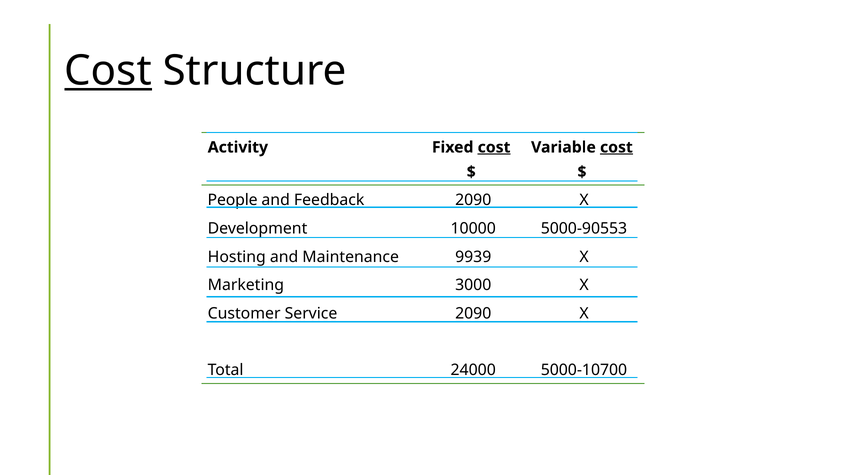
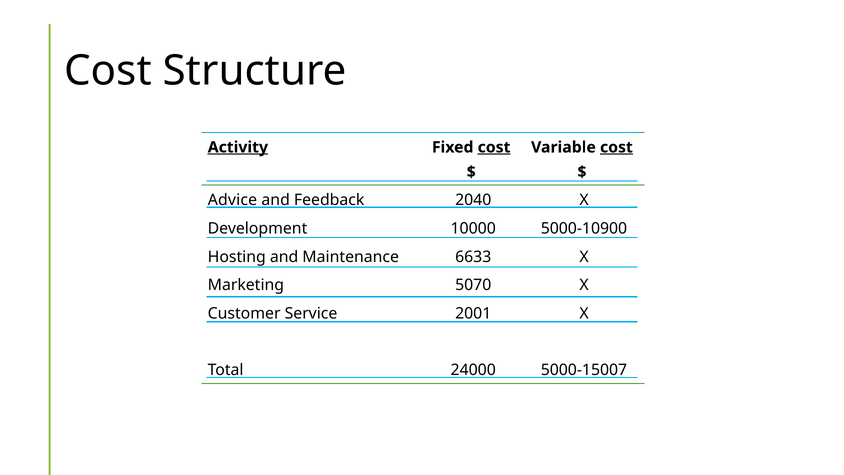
Cost underline: present -> none (108, 71)
Activity underline: none -> present (238, 147)
People: People -> Advice (232, 200)
Feedback 2090: 2090 -> 2040 (473, 200)
5000-90553: 5000-90553 -> 5000-10900 (584, 228)
9939: 9939 -> 6633 (473, 257)
3000: 3000 -> 5070 (473, 285)
Service 2090: 2090 -> 2001 (473, 313)
5000-10700: 5000-10700 -> 5000-15007 (584, 370)
